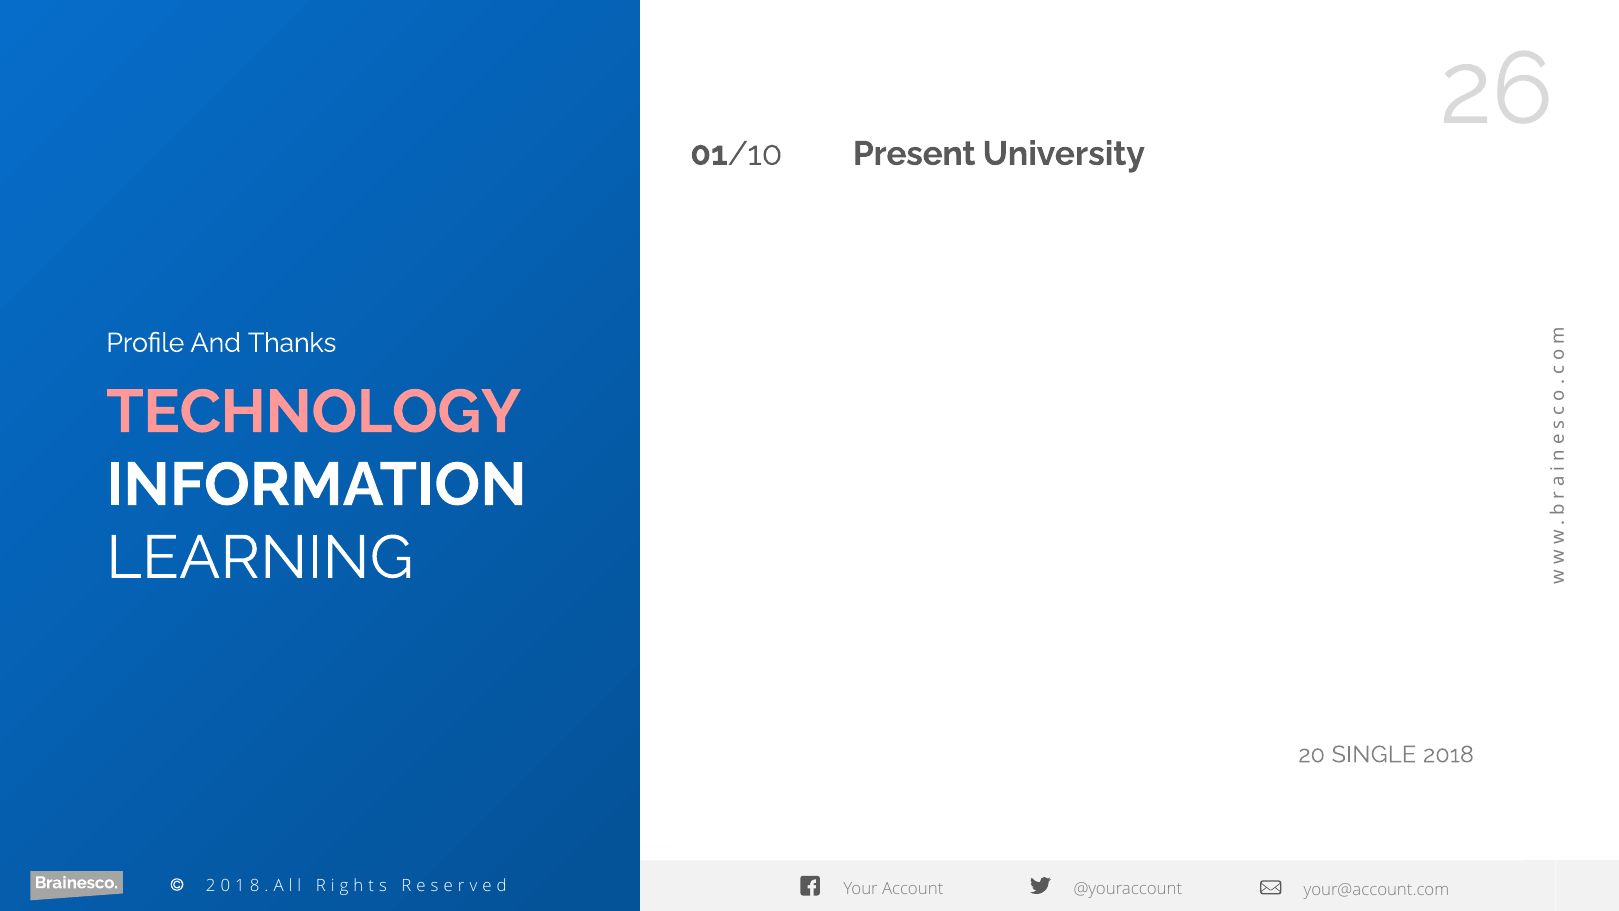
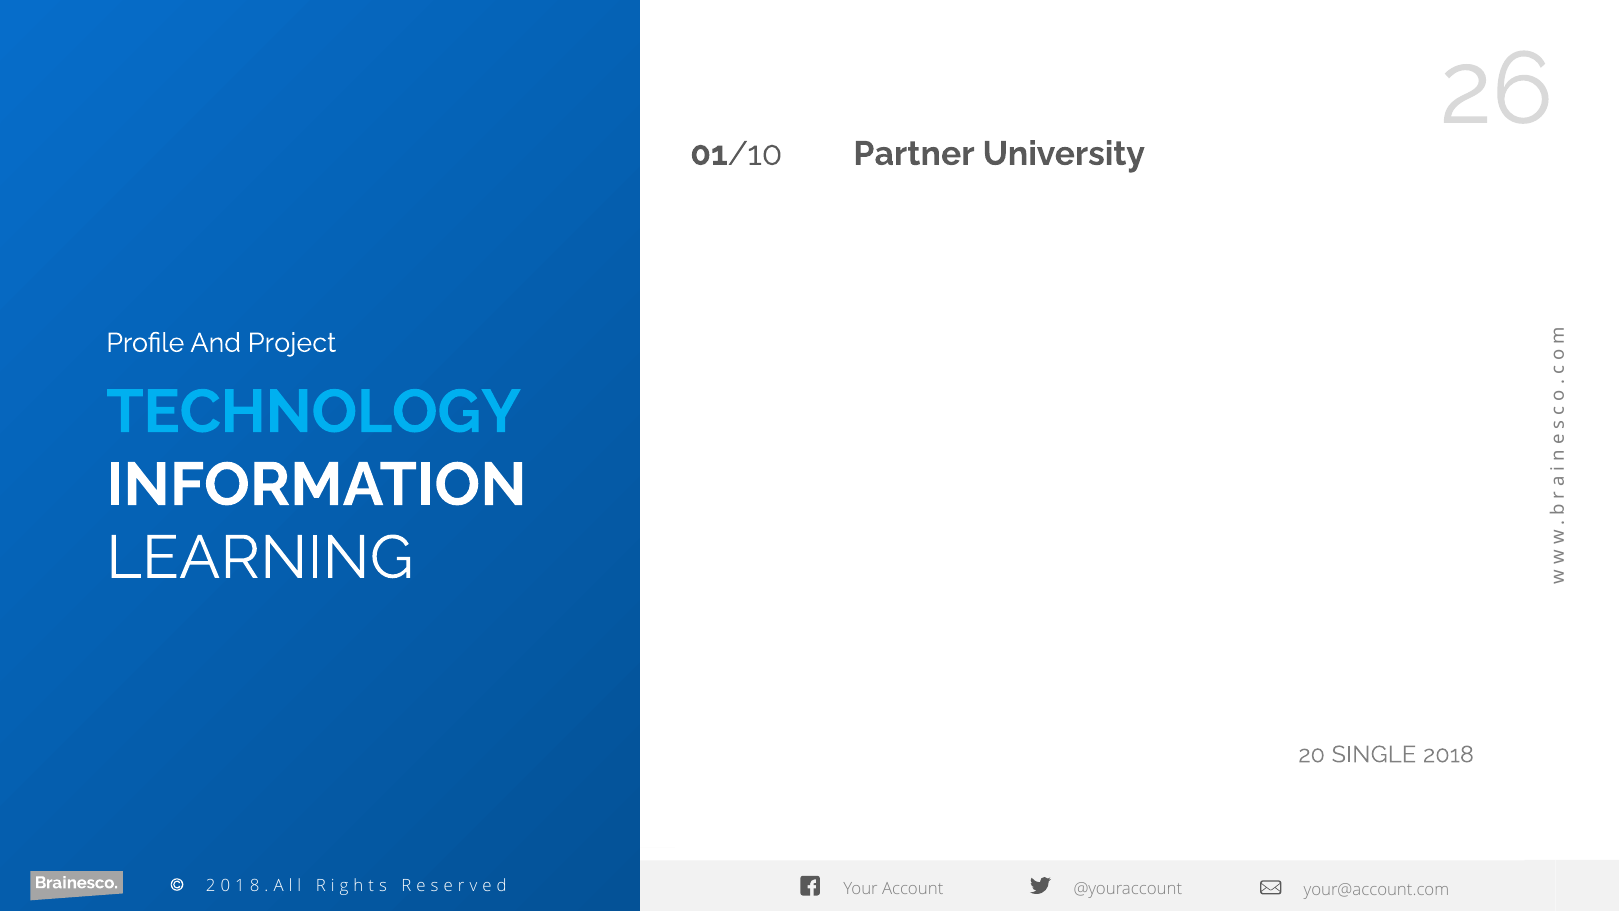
Present: Present -> Partner (914, 154)
Thanks: Thanks -> Project (292, 343)
TECHNOLOGY colour: pink -> light blue (314, 412)
